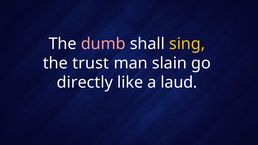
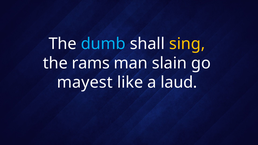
dumb colour: pink -> light blue (103, 44)
trust: trust -> rams (91, 63)
directly: directly -> mayest (85, 83)
